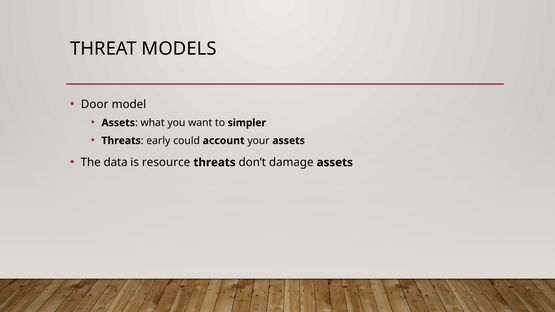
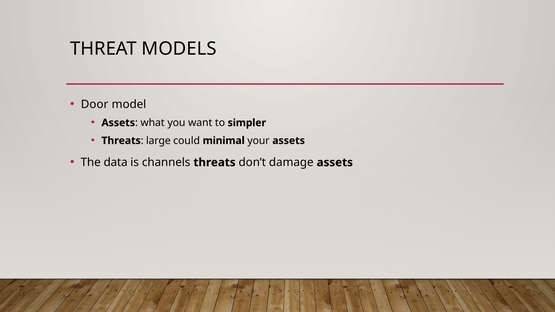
early: early -> large (158, 141)
account: account -> minimal (224, 141)
resource: resource -> channels (166, 163)
